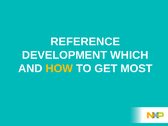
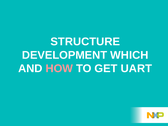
REFERENCE: REFERENCE -> STRUCTURE (85, 42)
HOW colour: yellow -> pink (59, 69)
MOST: MOST -> UART (136, 69)
